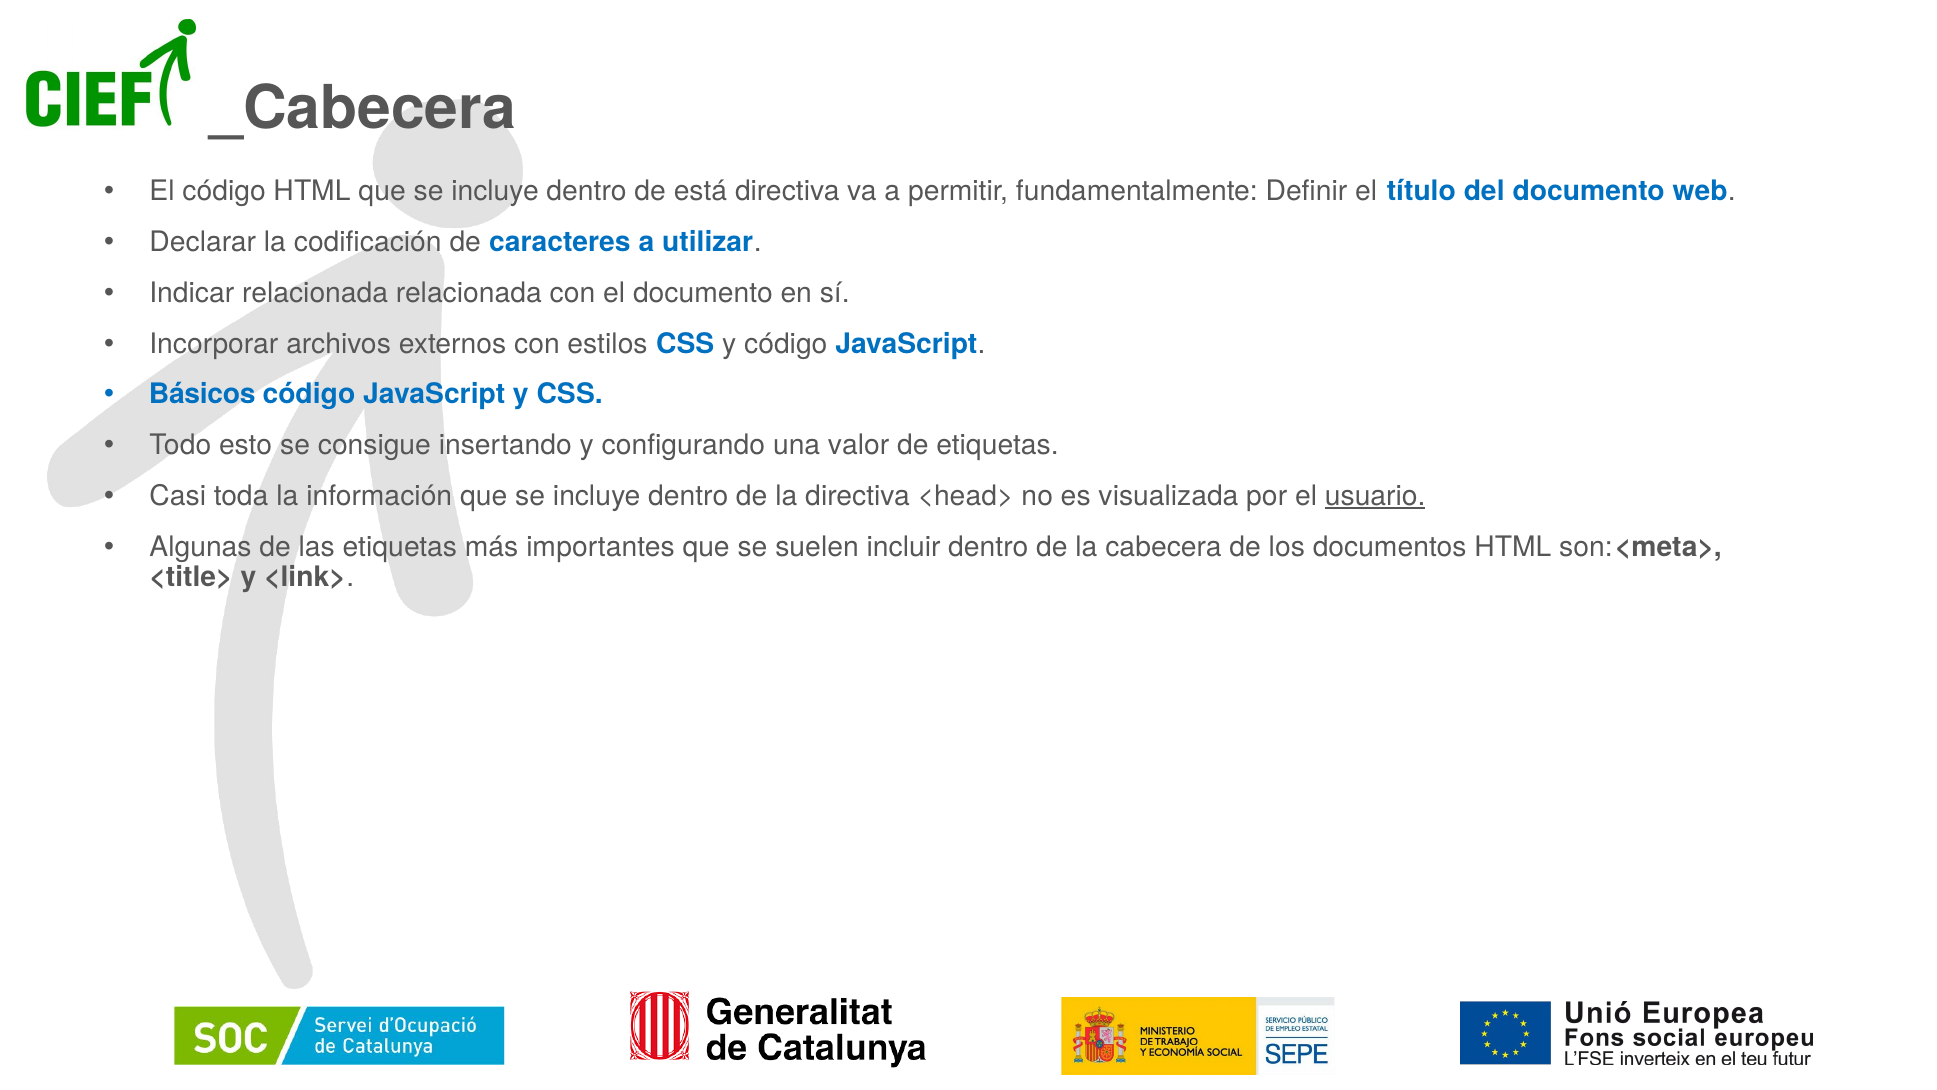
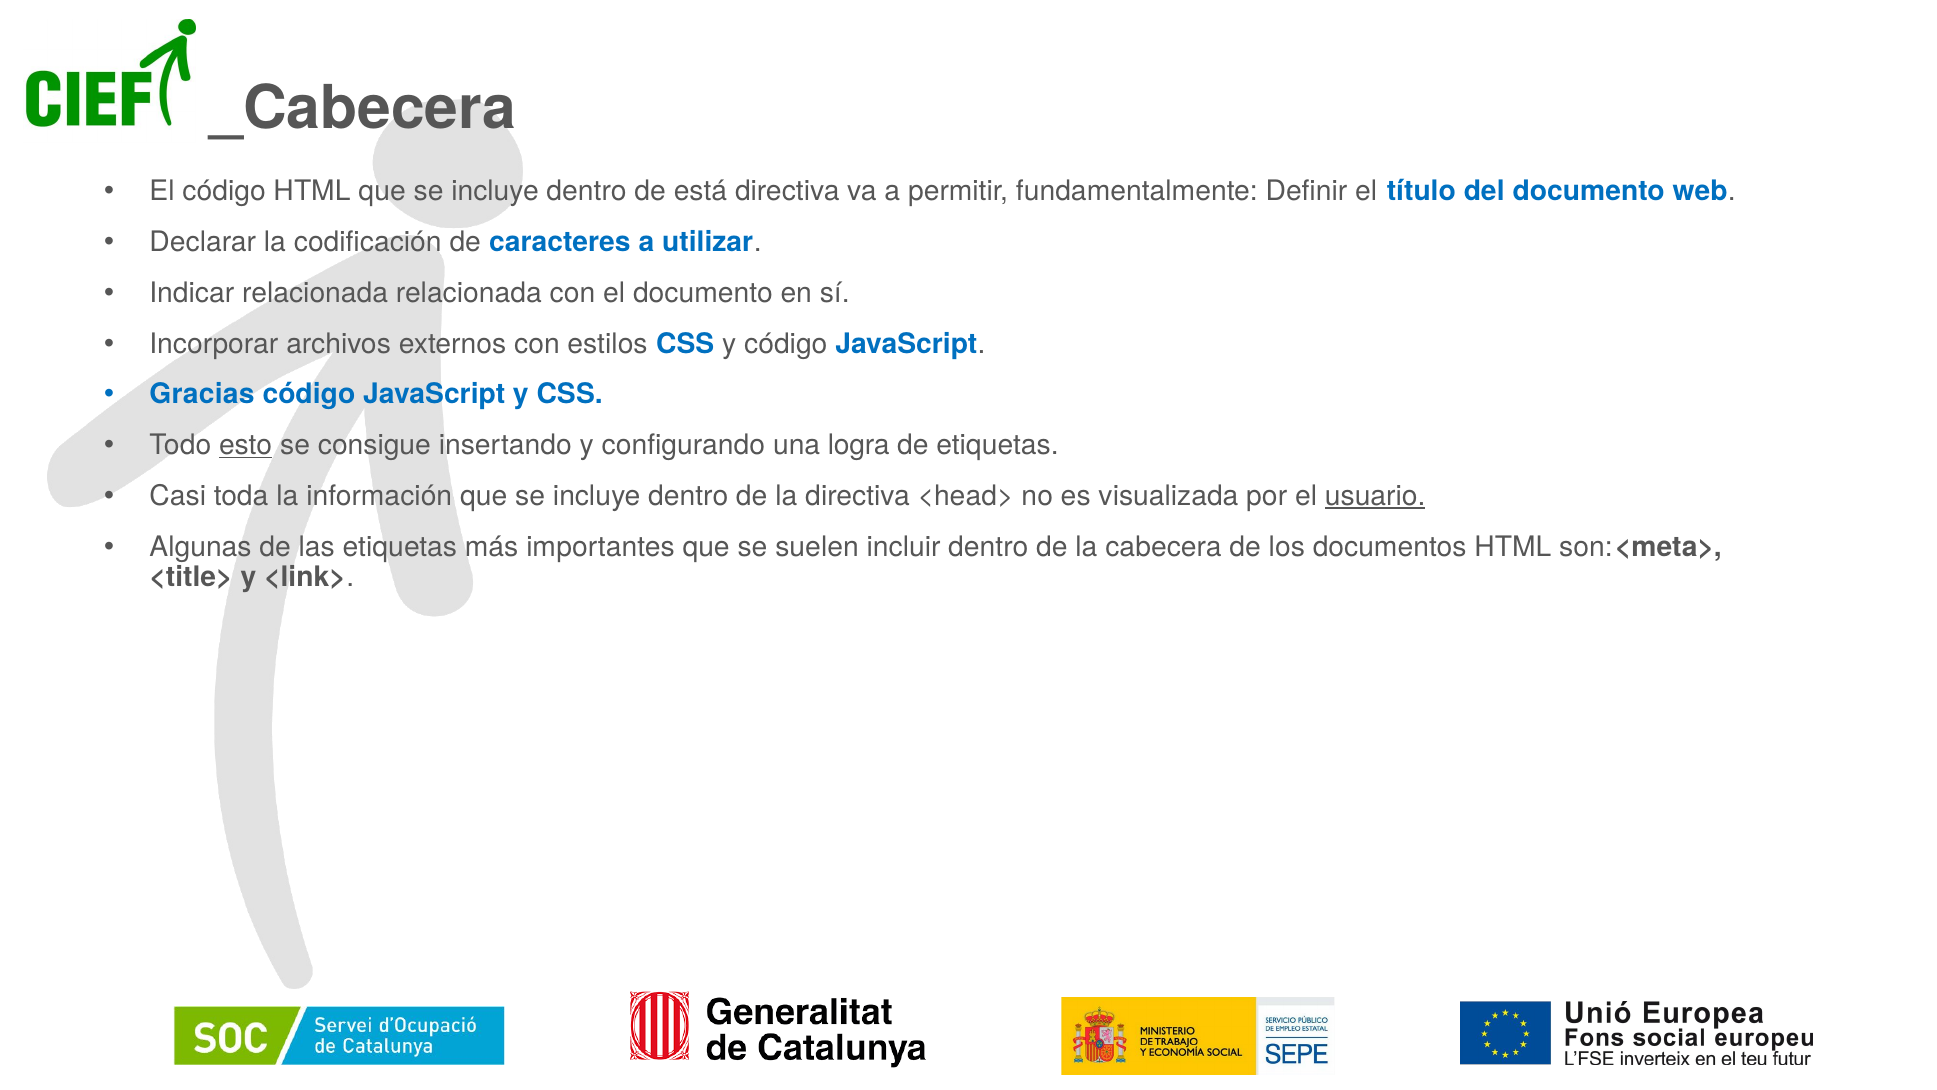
Básicos: Básicos -> Gracias (202, 394)
esto underline: none -> present (246, 445)
valor: valor -> logra (859, 445)
